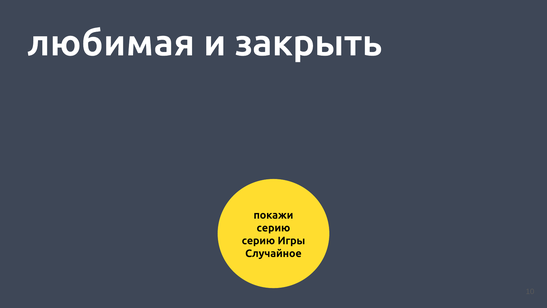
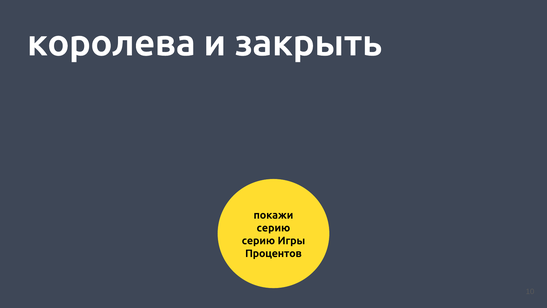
любимая: любимая -> королева (111, 43)
Случайное: Случайное -> Процентов (273, 253)
